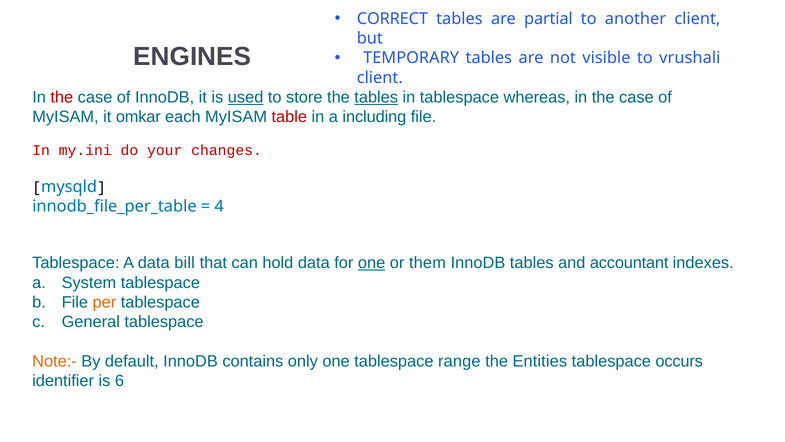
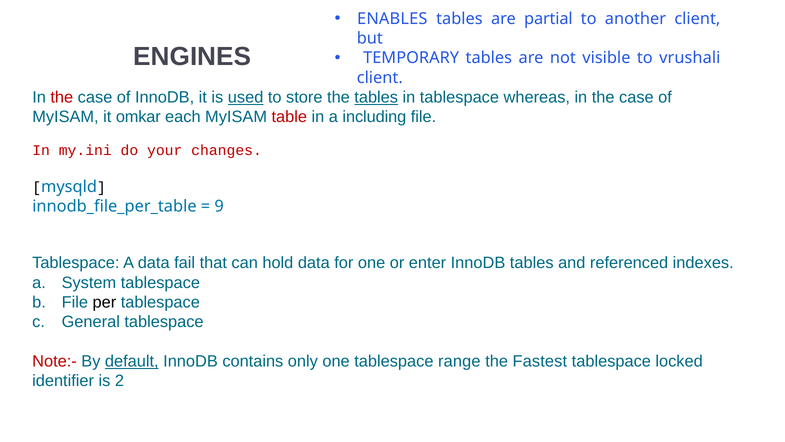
CORRECT: CORRECT -> ENABLES (392, 19)
4: 4 -> 9 (219, 206)
bill: bill -> fail (185, 263)
one underline: present -> none (372, 263)
them: them -> enter (428, 263)
accountant: accountant -> referenced (629, 263)
per colour: orange -> black (104, 302)
Note:- colour: orange -> red (55, 361)
default underline: none -> present (132, 361)
Entities: Entities -> Fastest (540, 361)
occurs: occurs -> locked (679, 361)
6: 6 -> 2 (119, 381)
